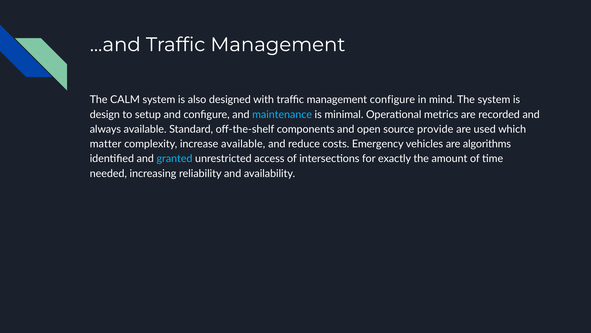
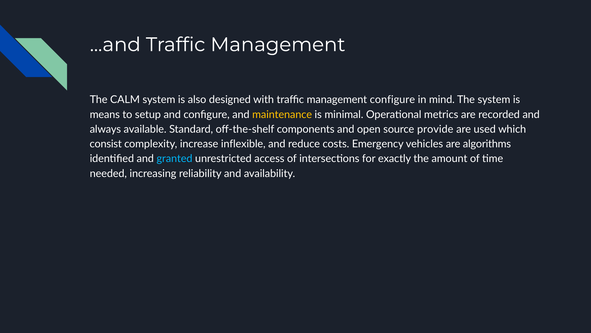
design: design -> means (105, 114)
maintenance colour: light blue -> yellow (282, 114)
matter: matter -> consist (106, 144)
increase available: available -> inflexible (243, 144)
